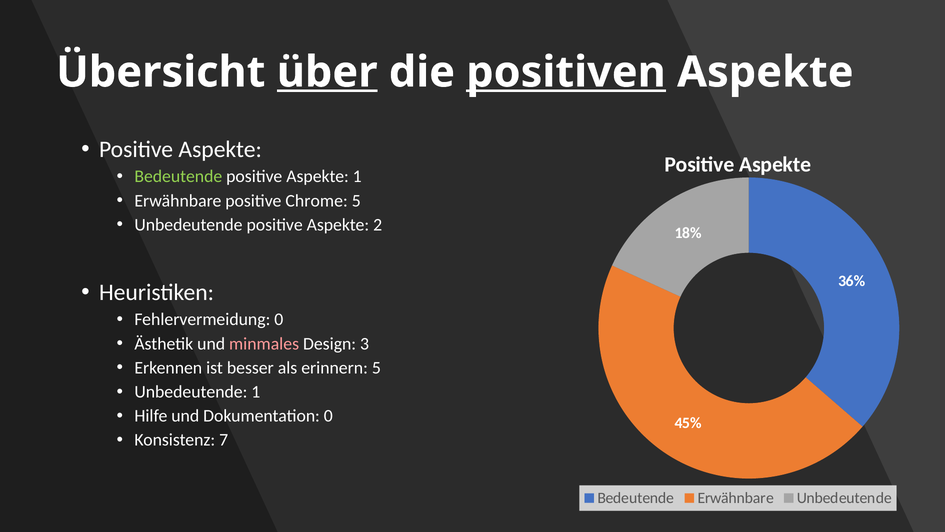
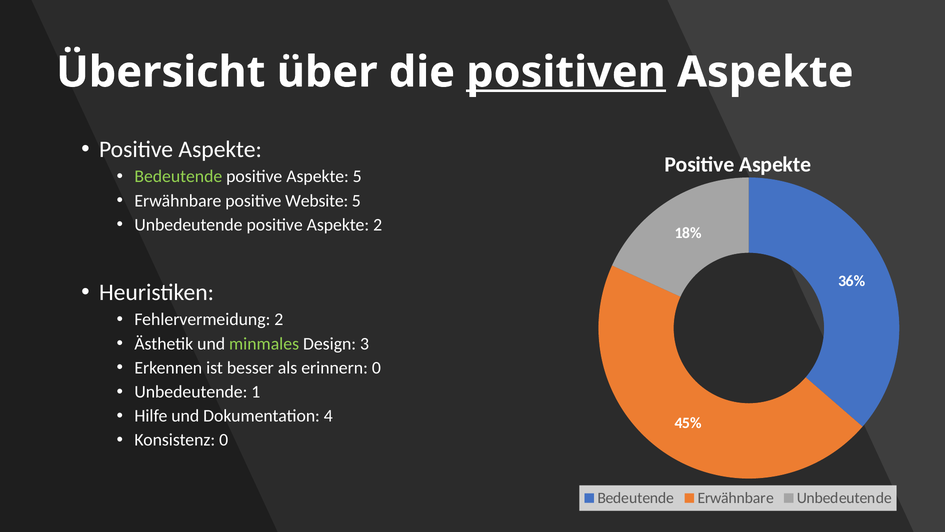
über underline: present -> none (327, 72)
Aspekte 1: 1 -> 5 (357, 177)
Chrome: Chrome -> Website (317, 201)
Fehlervermeidung 0: 0 -> 2 (279, 319)
minmales colour: pink -> light green (264, 343)
erinnern 5: 5 -> 0 (376, 367)
Dokumentation 0: 0 -> 4 (328, 416)
Konsistenz 7: 7 -> 0 (224, 440)
